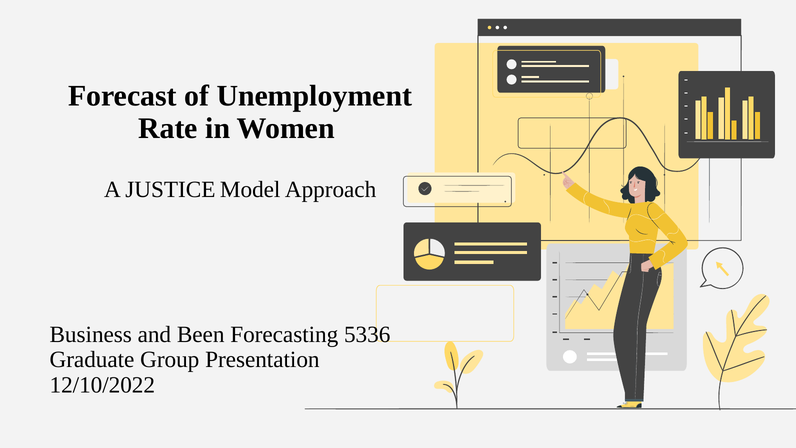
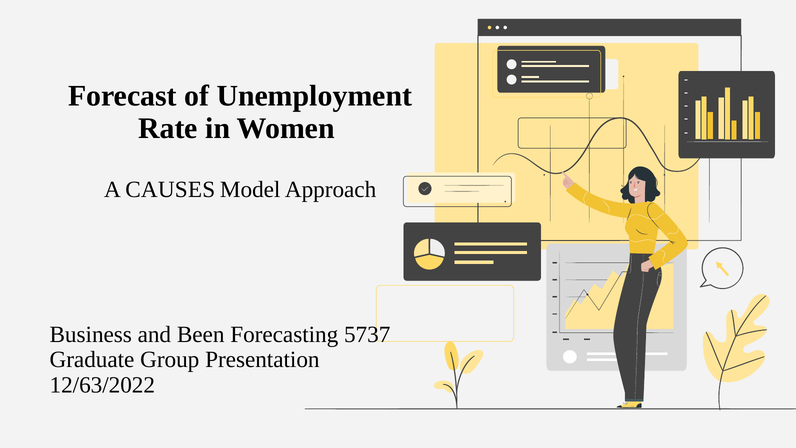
JUSTICE: JUSTICE -> CAUSES (170, 189)
5336: 5336 -> 5737 (367, 334)
12/10/2022: 12/10/2022 -> 12/63/2022 (102, 385)
